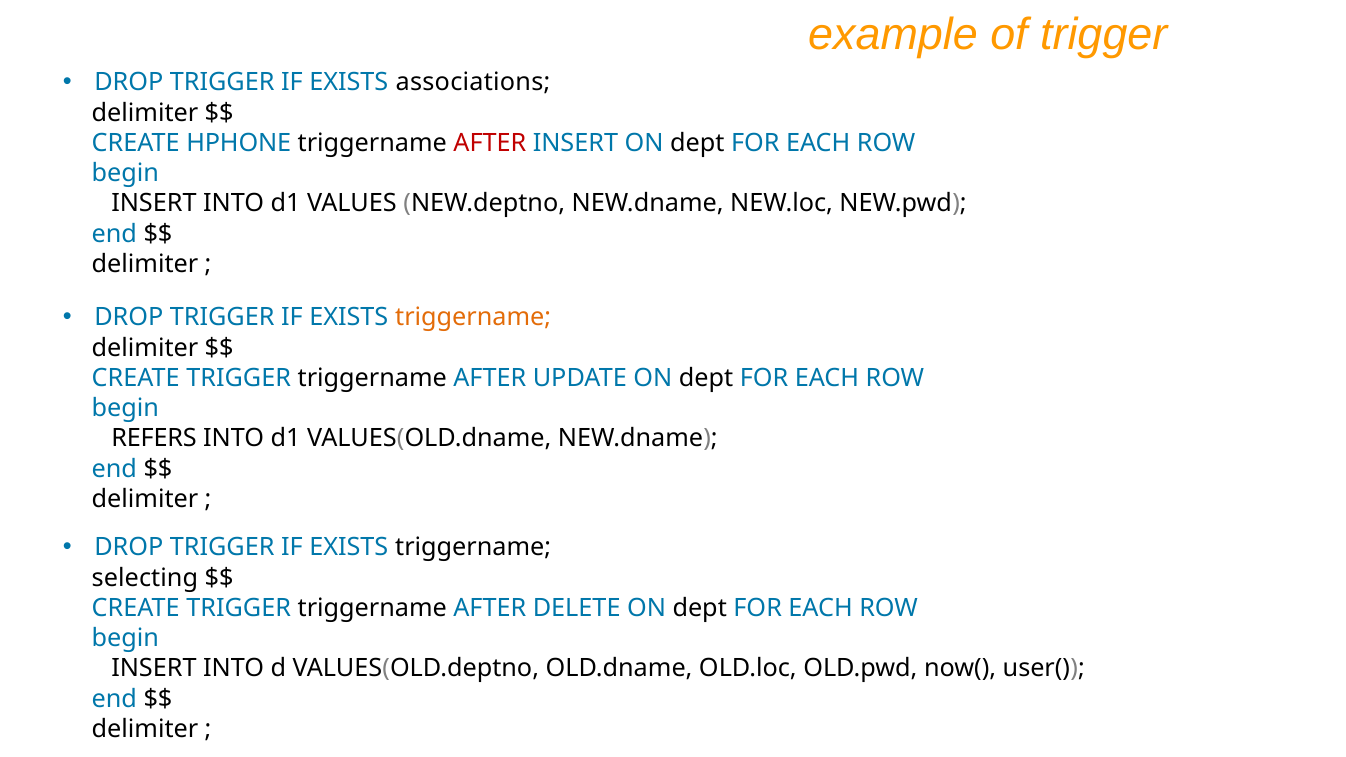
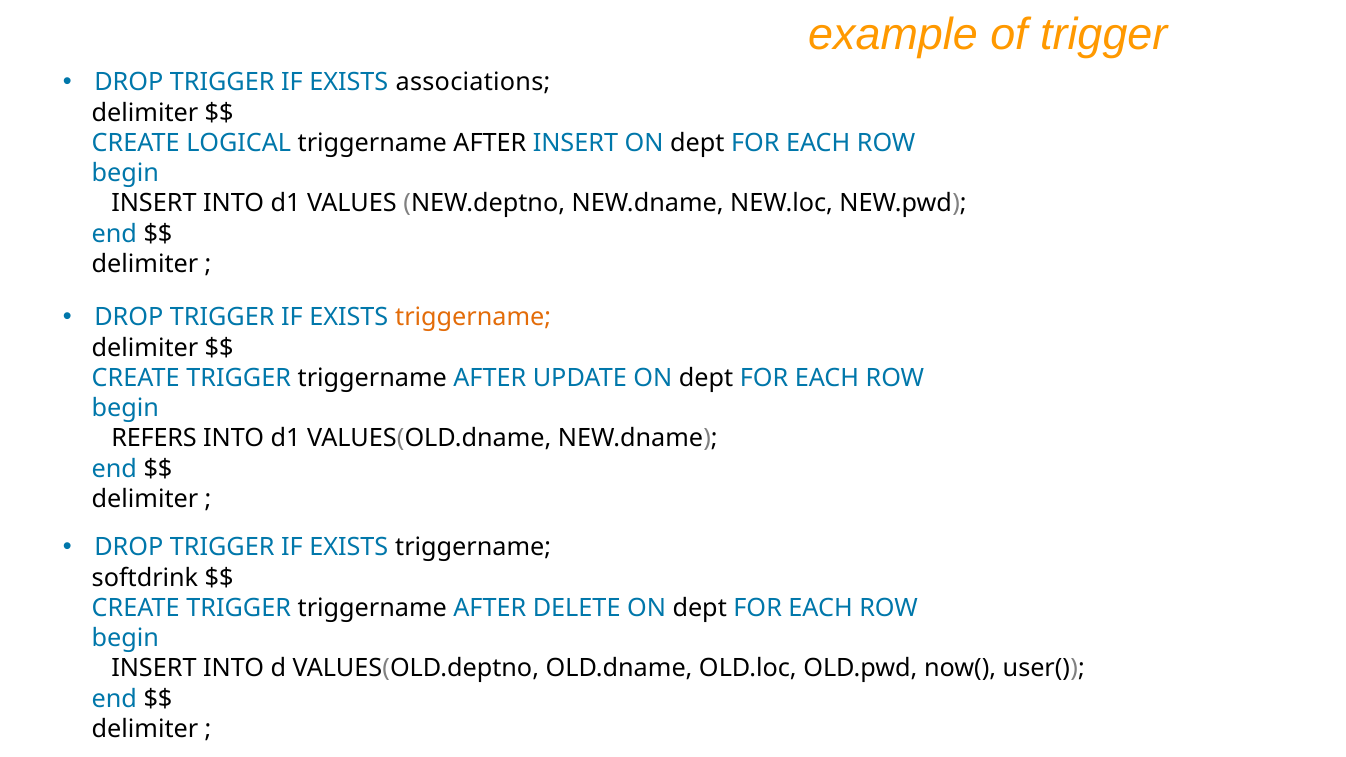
HPHONE: HPHONE -> LOGICAL (239, 143)
AFTER colour: red -> black (490, 143)
selecting: selecting -> softdrink (145, 578)
